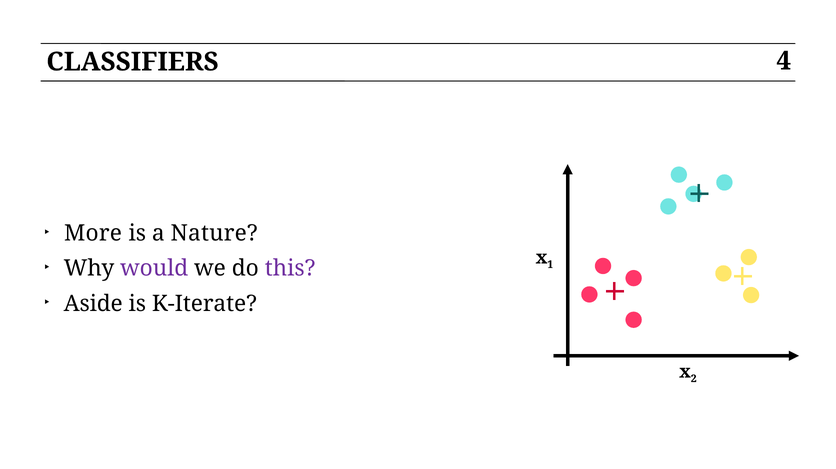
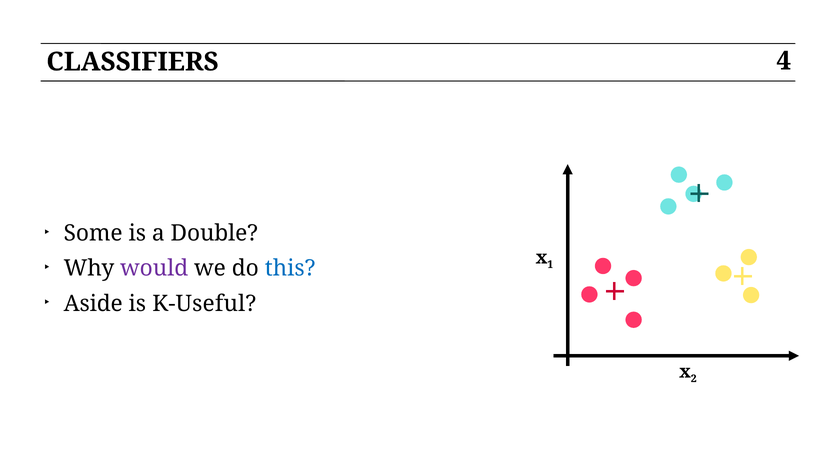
More: More -> Some (93, 233)
Nature: Nature -> Double (214, 233)
this colour: purple -> blue (290, 269)
K-Iterate: K-Iterate -> K-Useful (204, 304)
